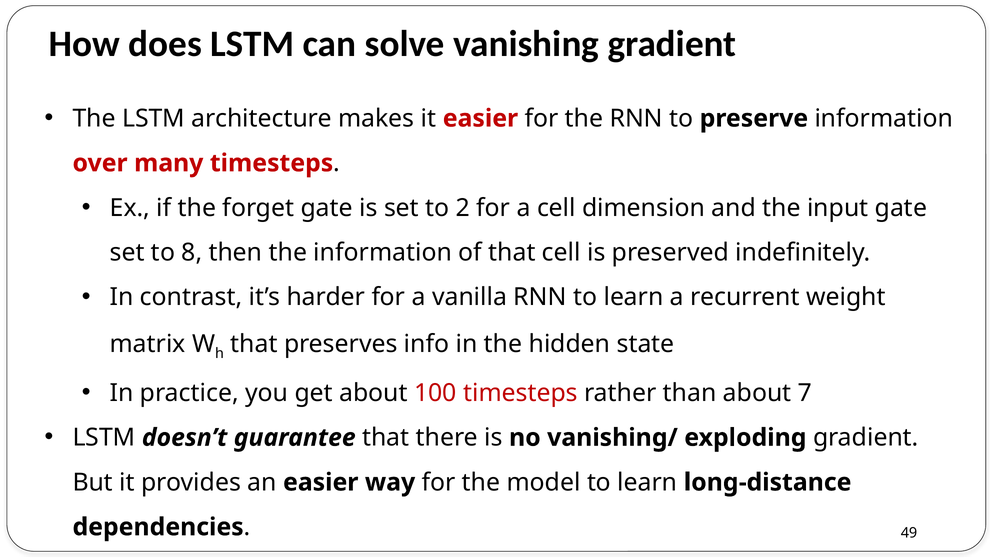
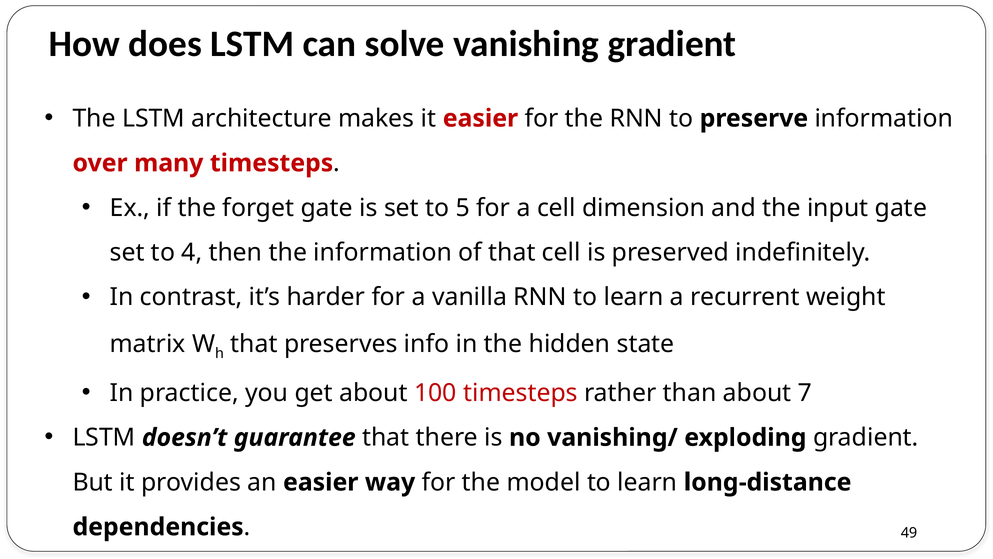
2: 2 -> 5 (463, 208)
8: 8 -> 4 (192, 252)
